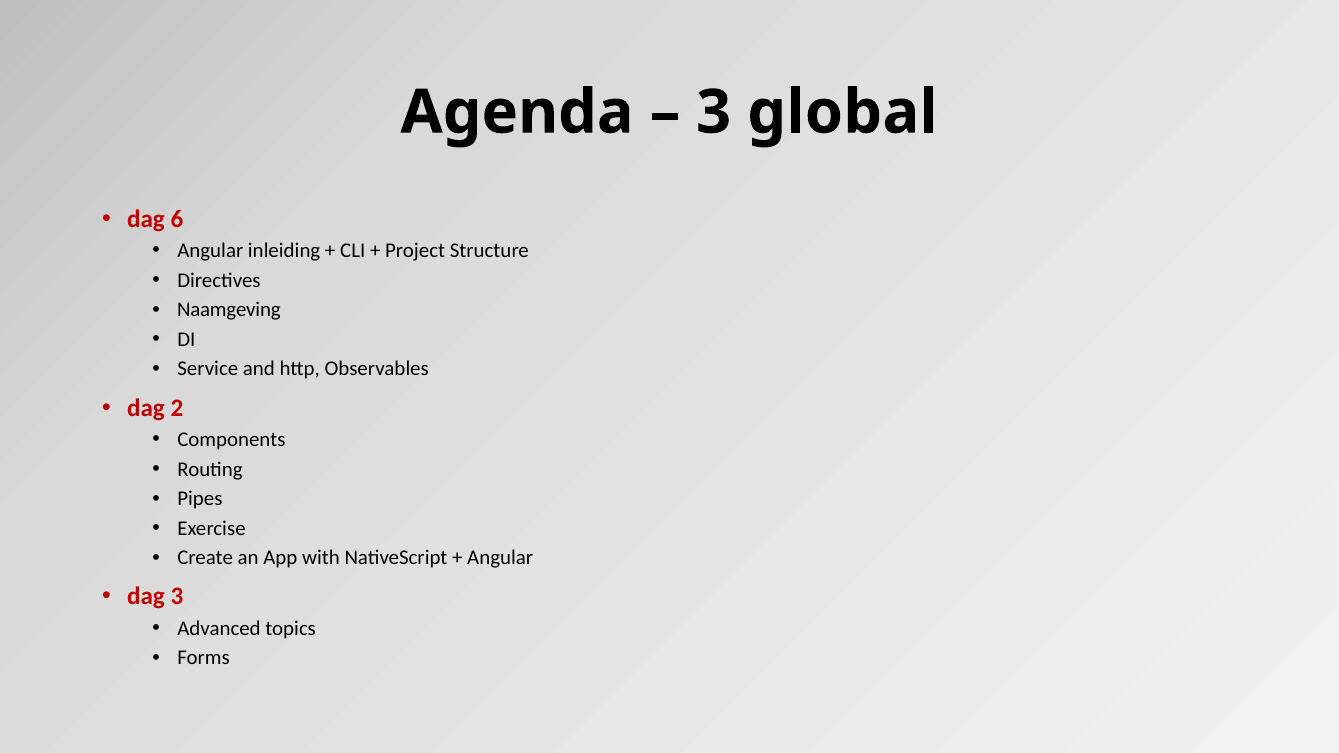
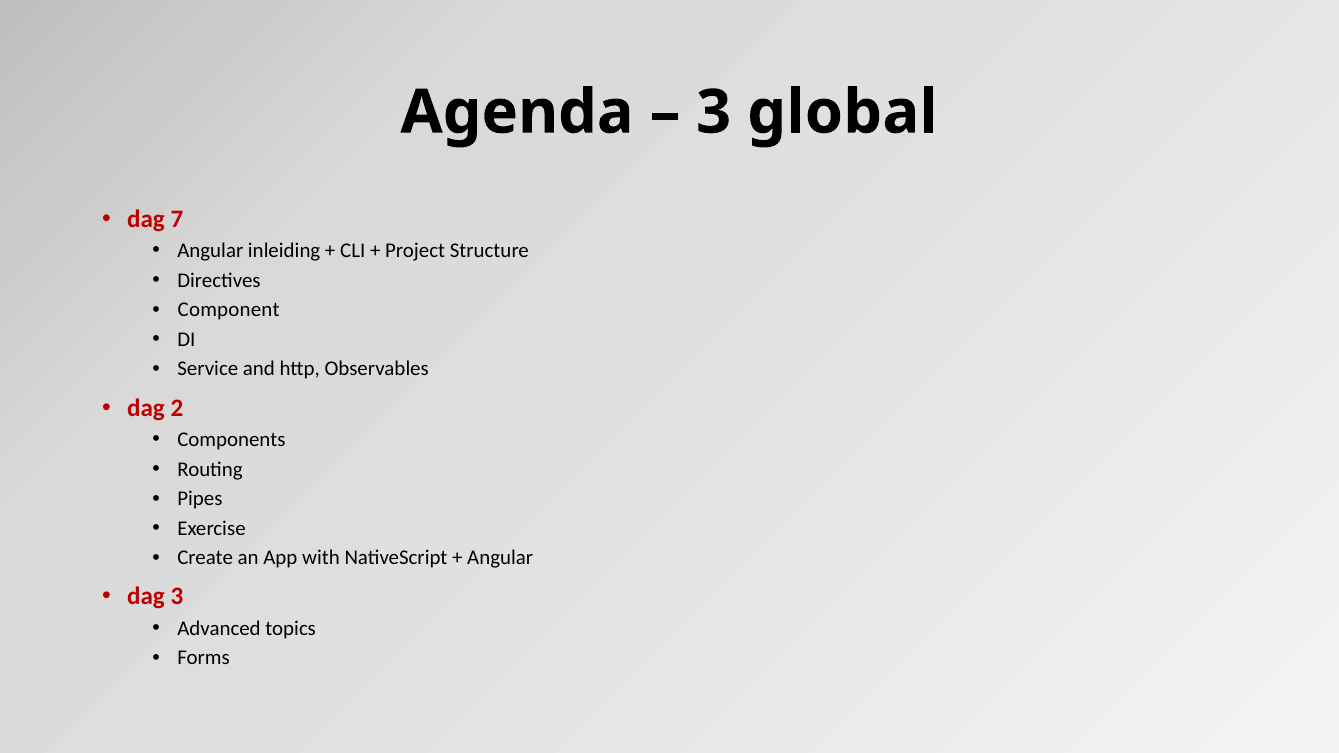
6: 6 -> 7 (177, 219)
Naamgeving: Naamgeving -> Component (229, 310)
